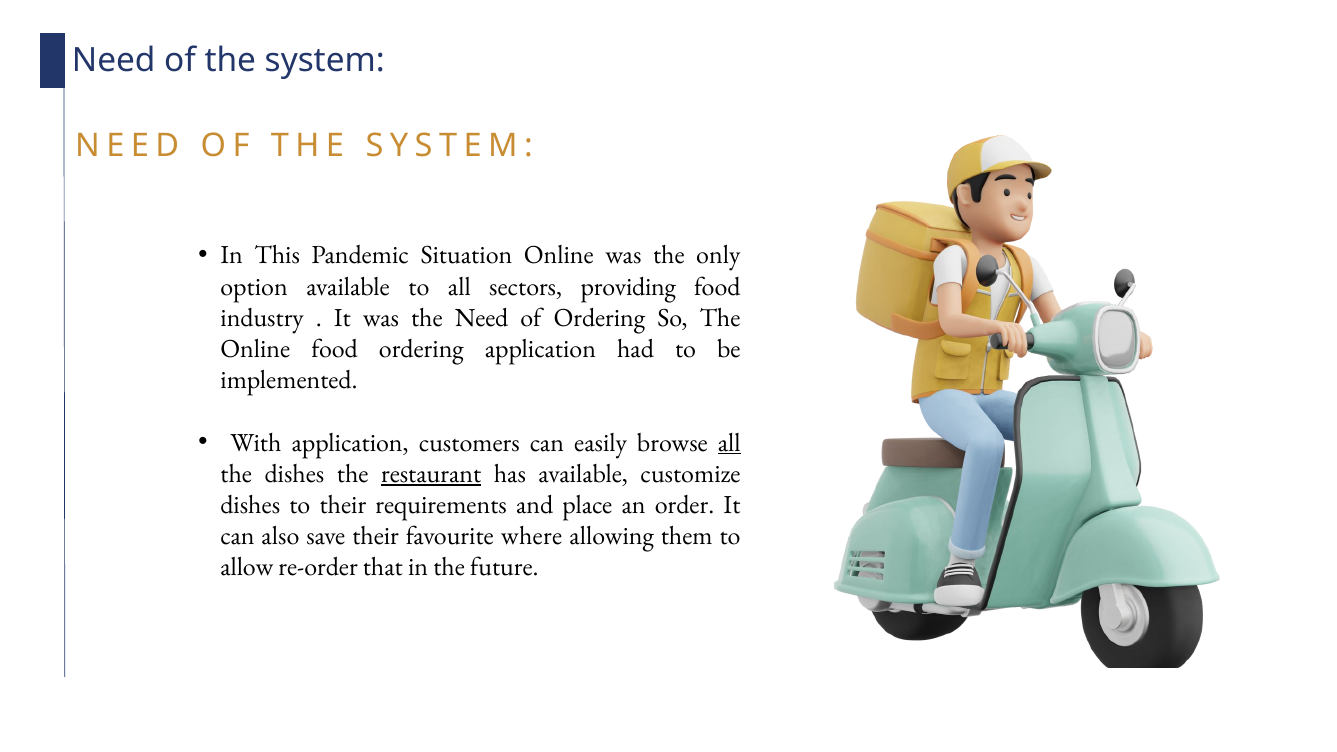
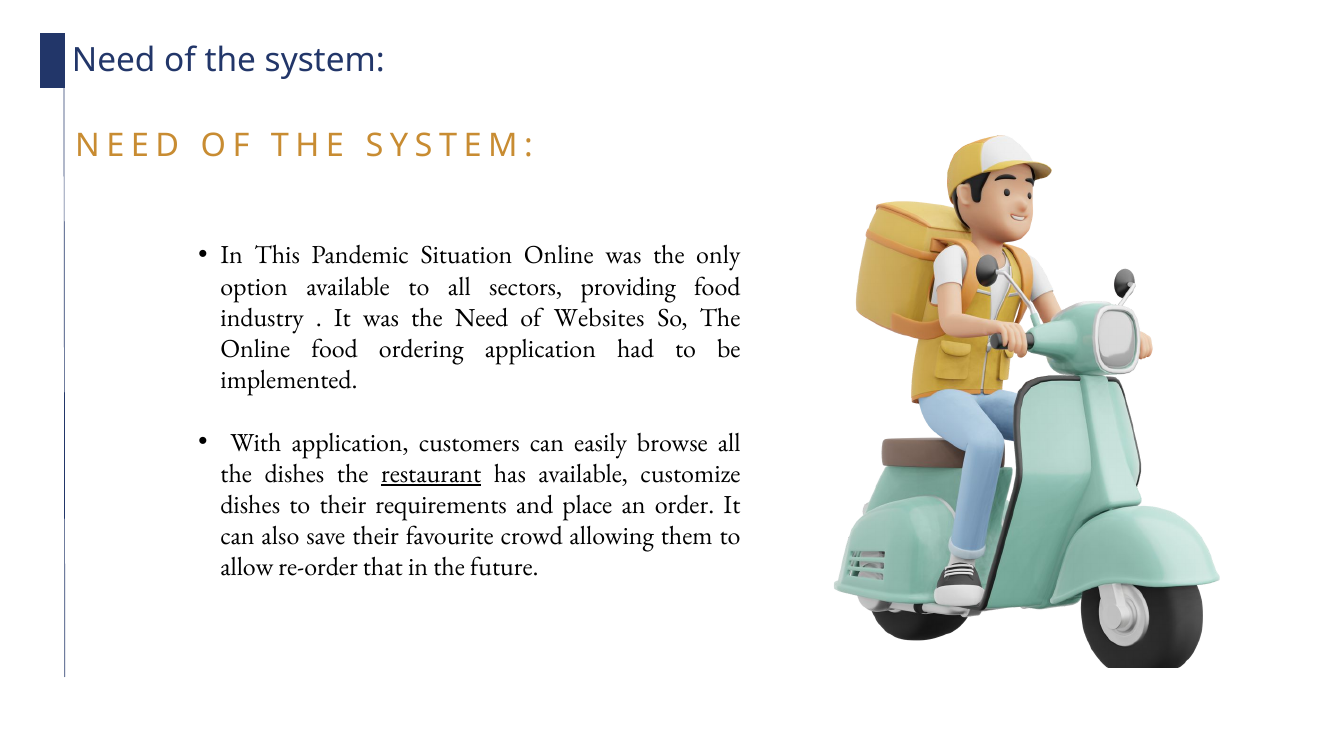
of Ordering: Ordering -> Websites (599, 318)
all underline: present -> none (729, 442)
where: where -> crowd (532, 536)
